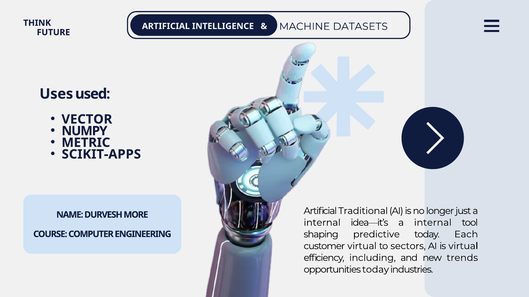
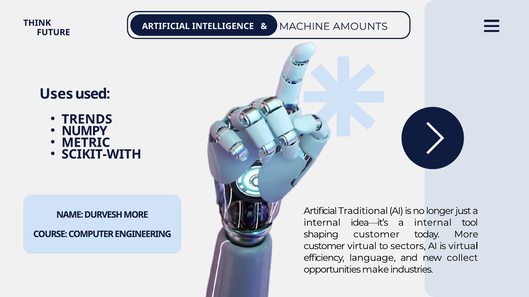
DATASETS: DATASETS -> AMOUNTS (360, 27)
VECTOR: VECTOR -> TRENDS (87, 120)
SCIKIT-APPS: SCIKIT-APPS -> SCIKIT-WITH (101, 155)
shaping predictive: predictive -> customer (376, 235)
today Each: Each -> More (466, 235)
including: including -> language (373, 258)
trends: trends -> collect (462, 258)
opportunities today: today -> make (376, 270)
